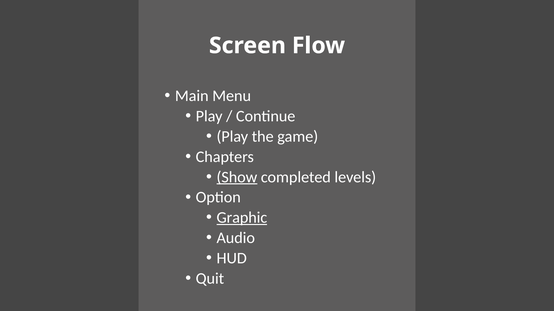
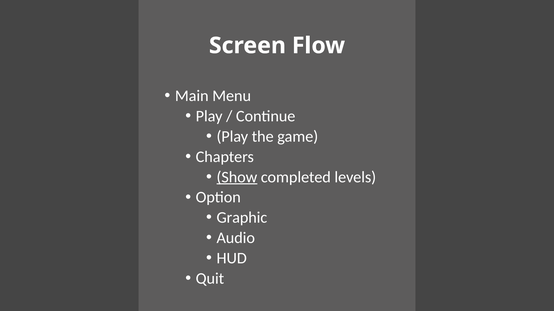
Graphic underline: present -> none (242, 218)
